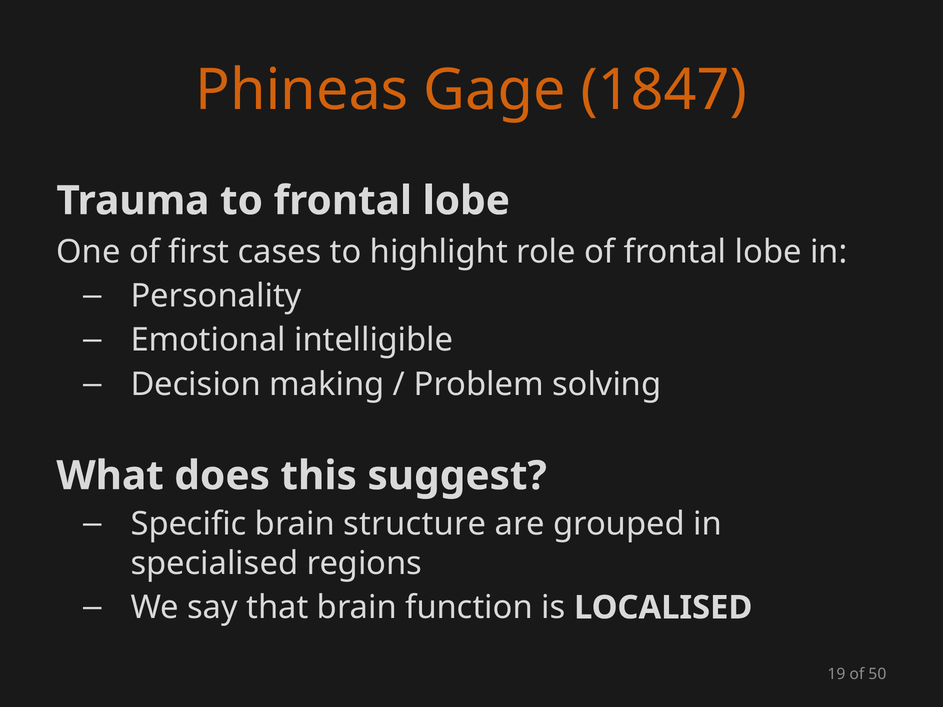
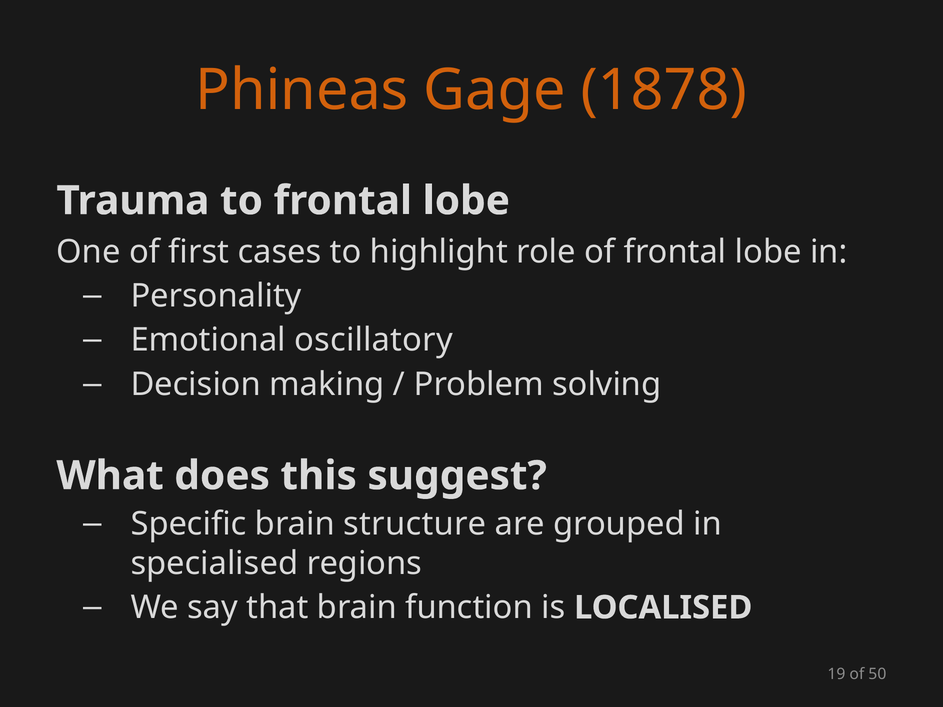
1847: 1847 -> 1878 (664, 90)
intelligible: intelligible -> oscillatory (374, 340)
